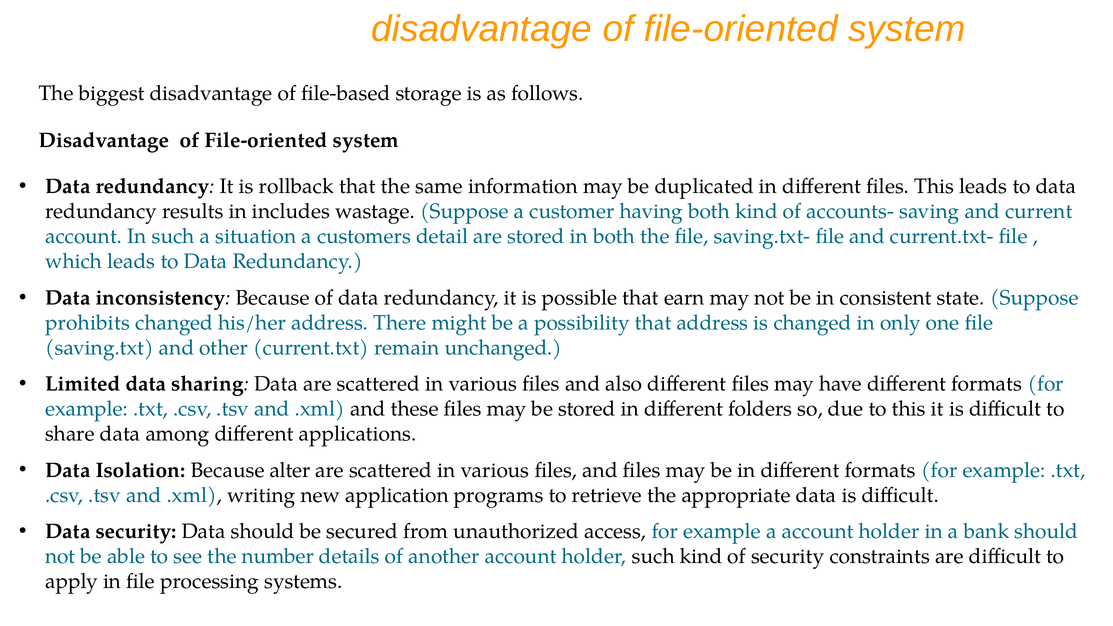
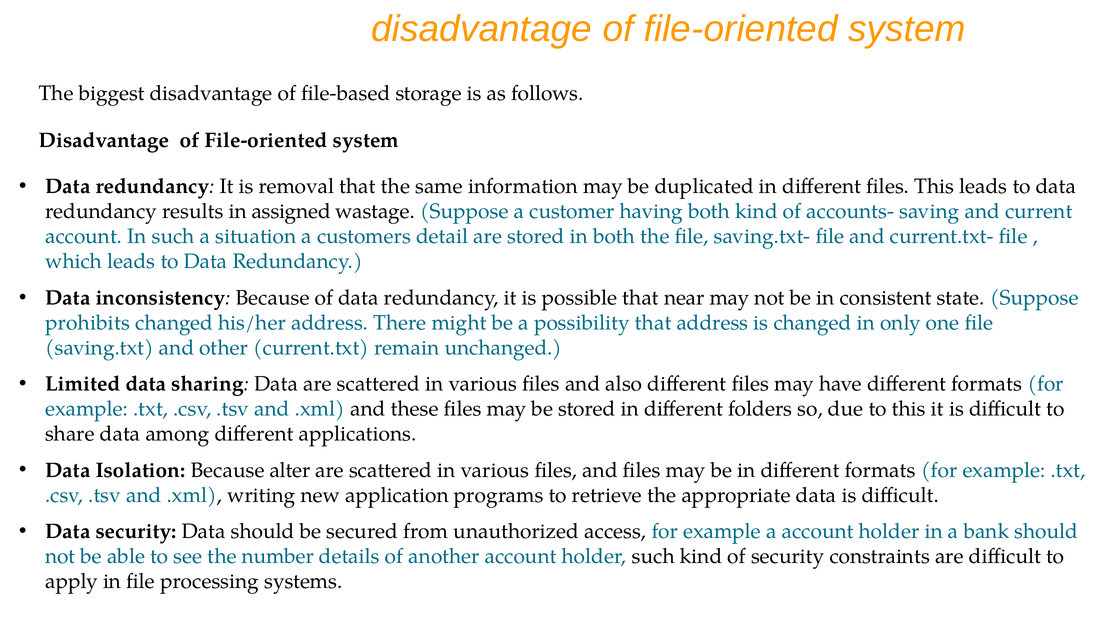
rollback: rollback -> removal (296, 186)
includes: includes -> assigned (291, 212)
earn: earn -> near (684, 298)
